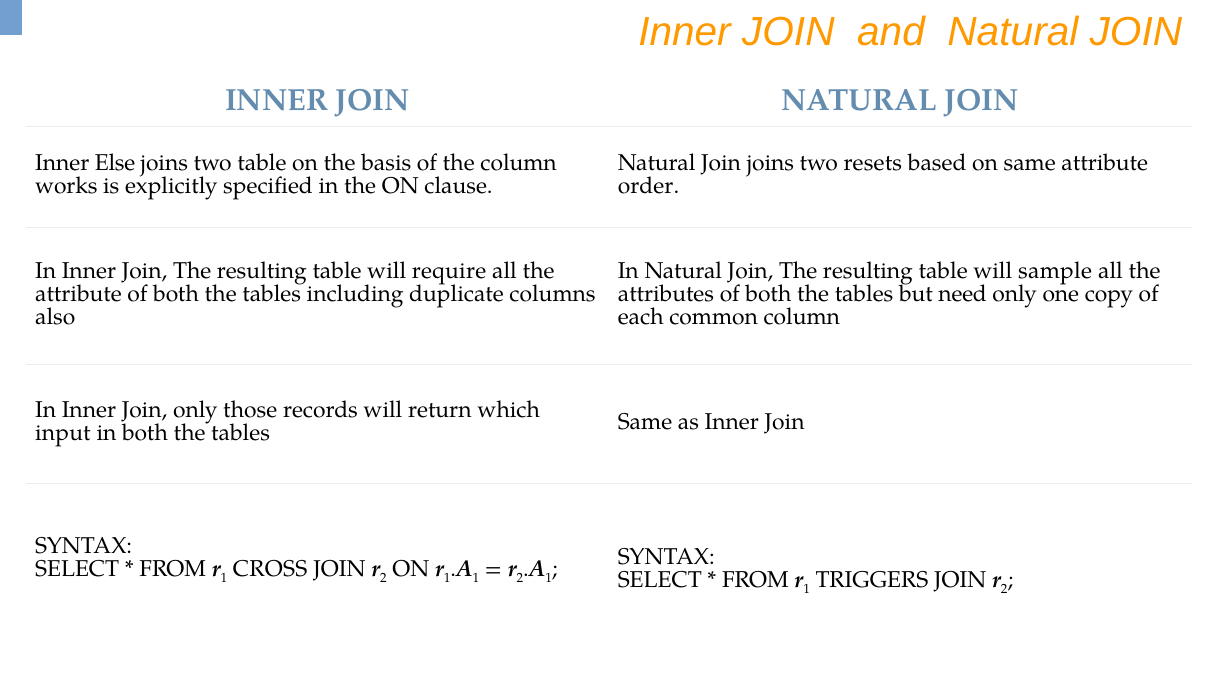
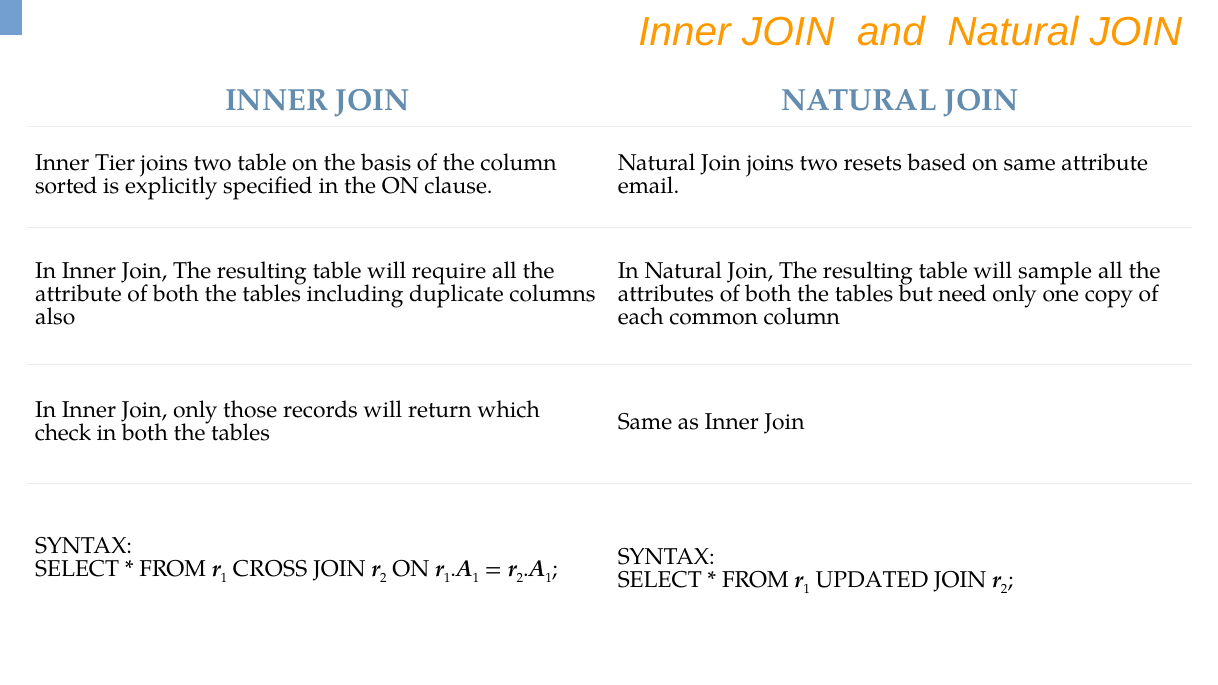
Else: Else -> Tier (115, 163)
works: works -> sorted (66, 186)
order: order -> email (649, 186)
input: input -> check (63, 433)
TRIGGERS: TRIGGERS -> UPDATED (872, 581)
